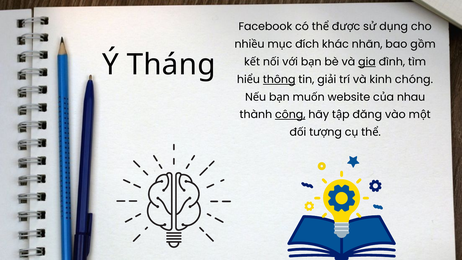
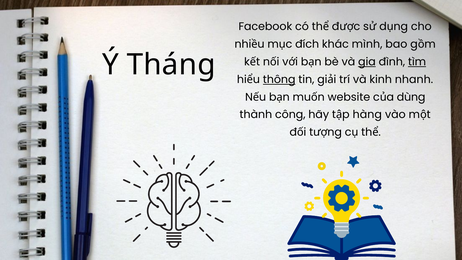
nhãn: nhãn -> mình (367, 44)
tìm underline: none -> present (417, 62)
chóng: chóng -> nhanh (414, 79)
nhau: nhau -> dùng (411, 97)
công underline: present -> none (290, 115)
đăng: đăng -> hàng (367, 115)
